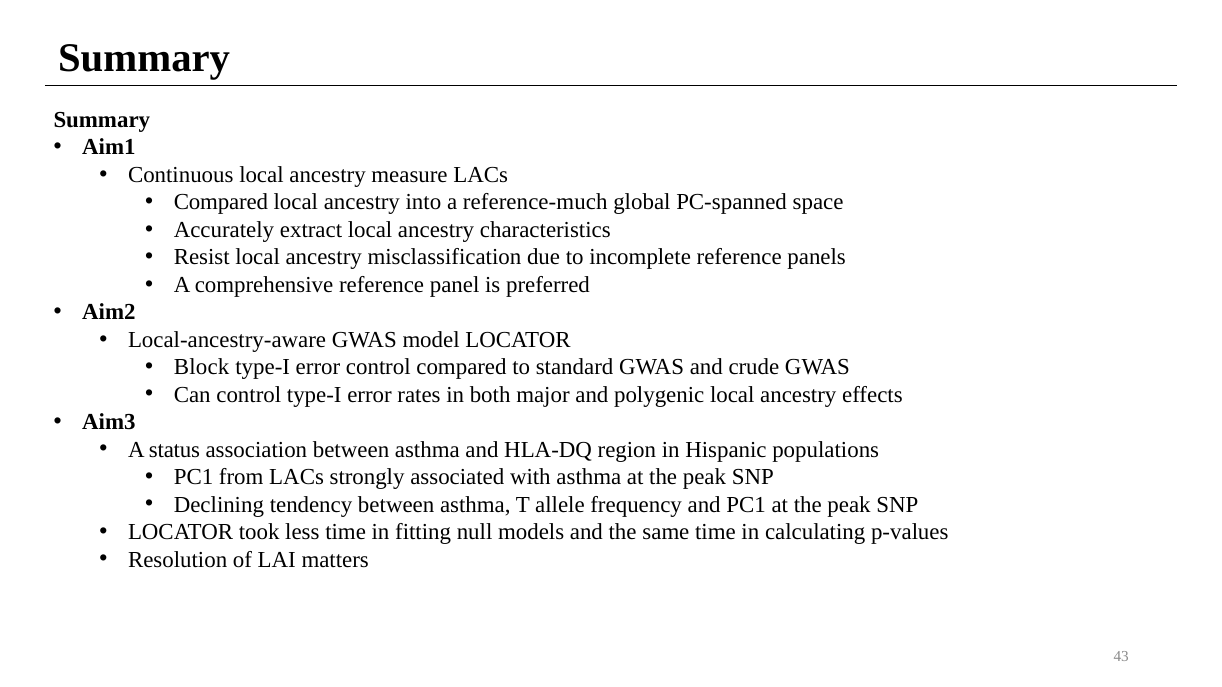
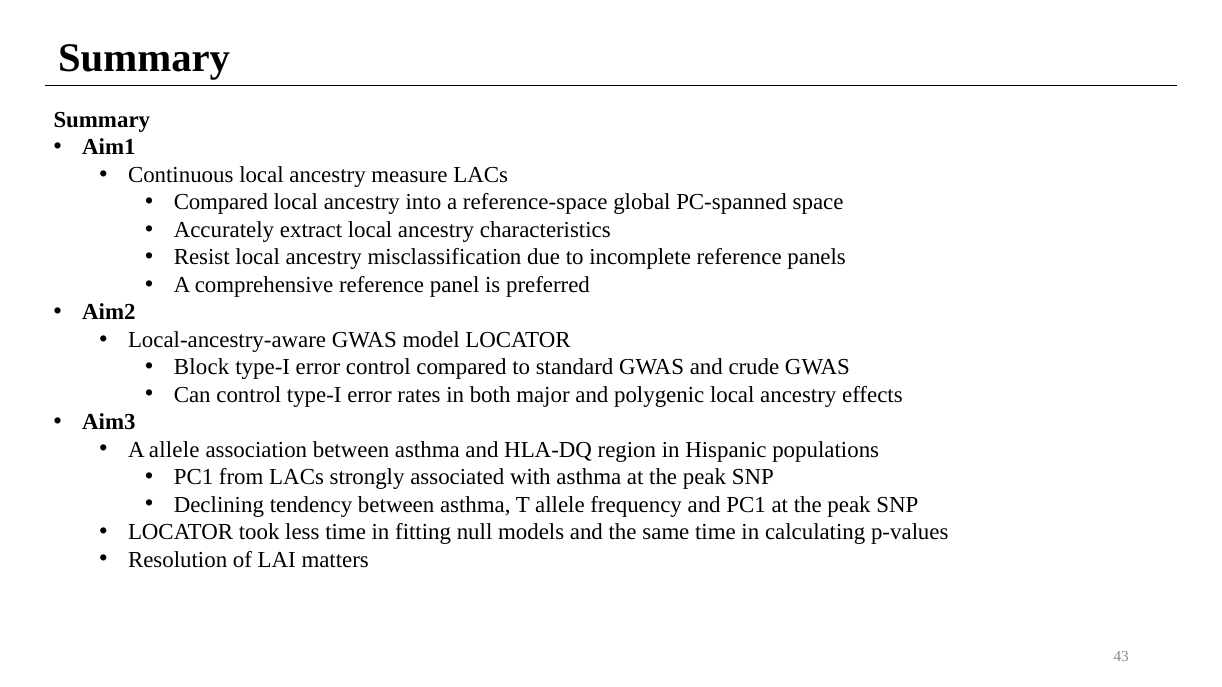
reference-much: reference-much -> reference-space (535, 202)
A status: status -> allele (174, 450)
